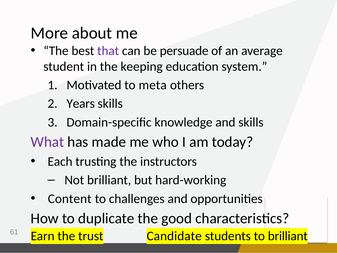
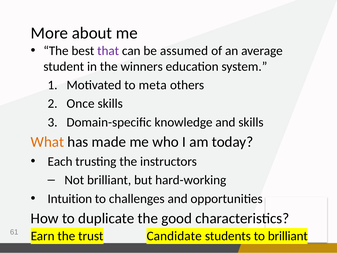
persuade: persuade -> assumed (184, 51)
keeping: keeping -> winners (142, 66)
Years: Years -> Once (81, 104)
What colour: purple -> orange (47, 142)
Content: Content -> Intuition (70, 198)
